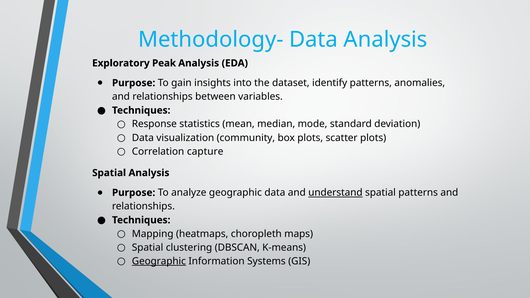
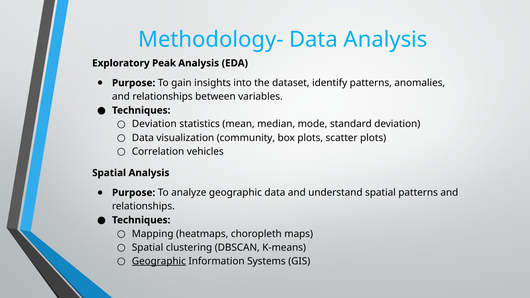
Response: Response -> Deviation (154, 124)
capture: capture -> vehicles (205, 151)
understand underline: present -> none (335, 193)
